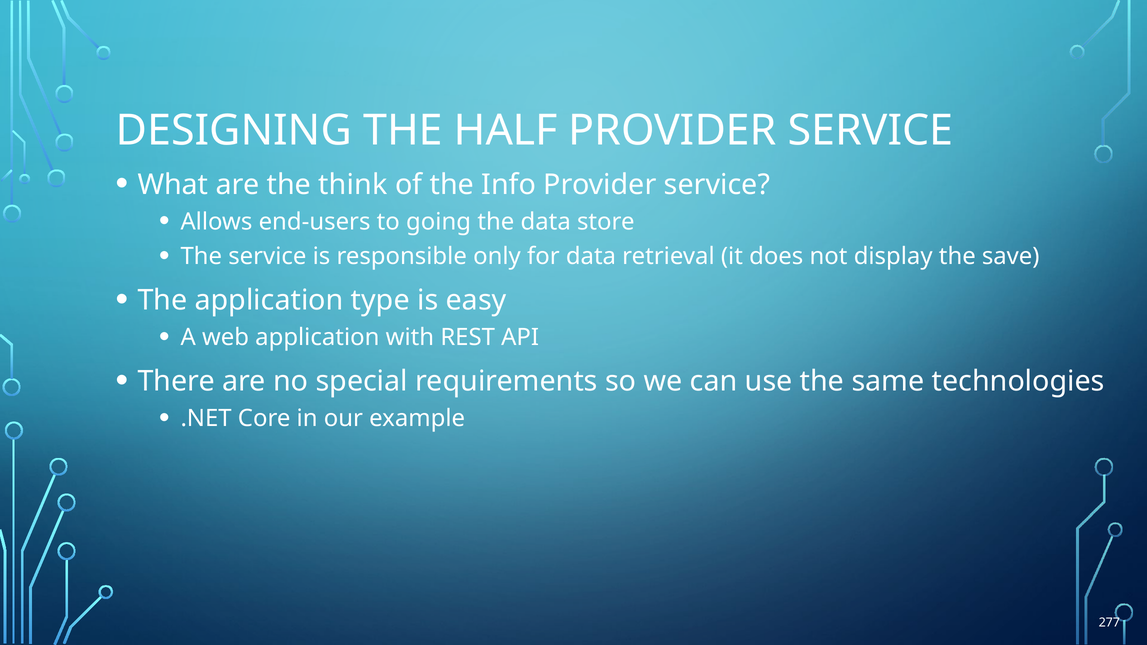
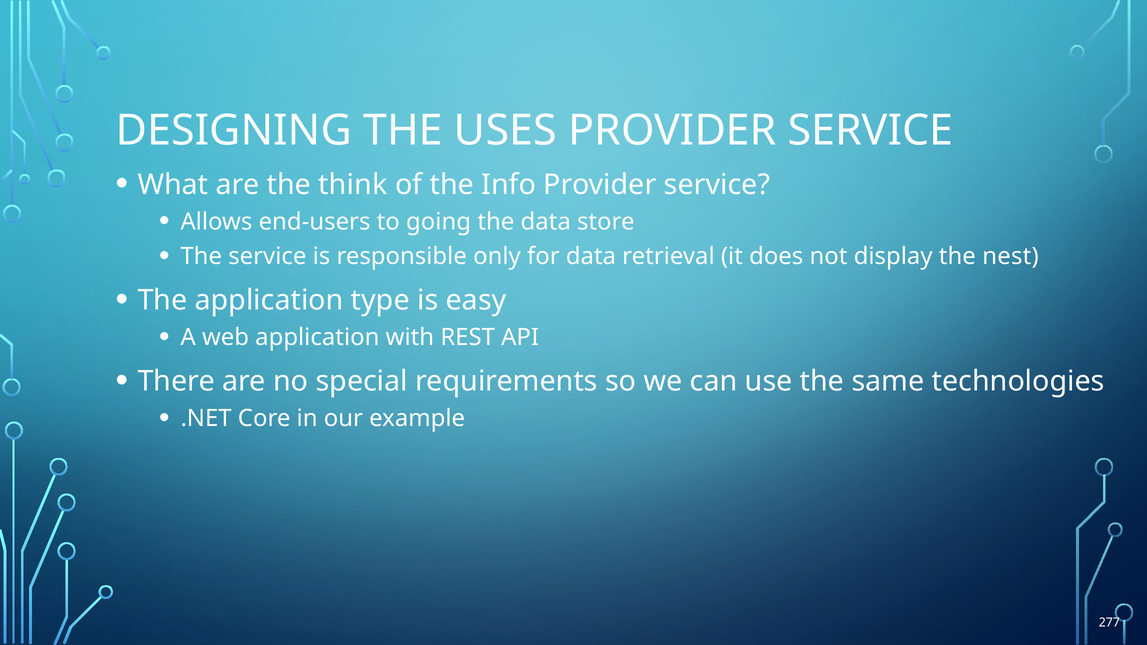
HALF: HALF -> USES (505, 131)
save: save -> nest (1011, 257)
